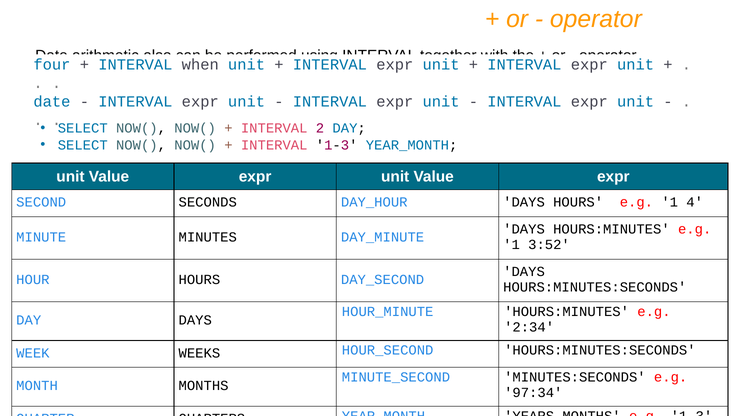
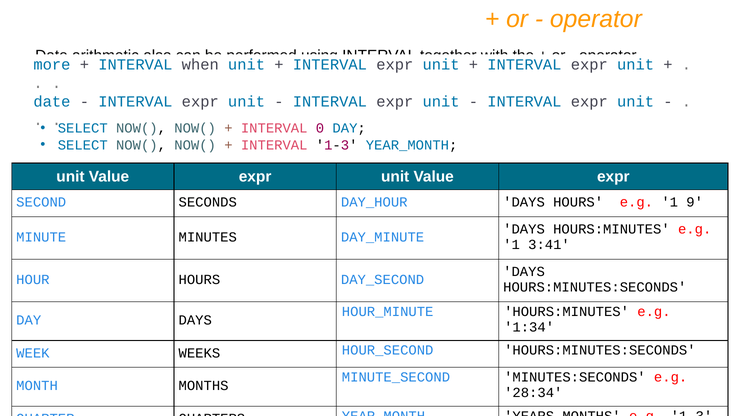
four: four -> more (52, 65)
2: 2 -> 0 (320, 128)
4: 4 -> 9 (695, 202)
3:52: 3:52 -> 3:41 (549, 245)
2:34: 2:34 -> 1:34 (529, 327)
97:34: 97:34 -> 28:34 (533, 393)
